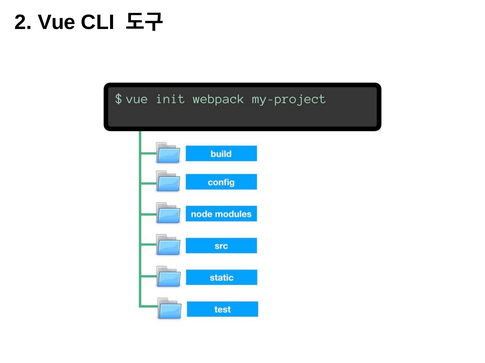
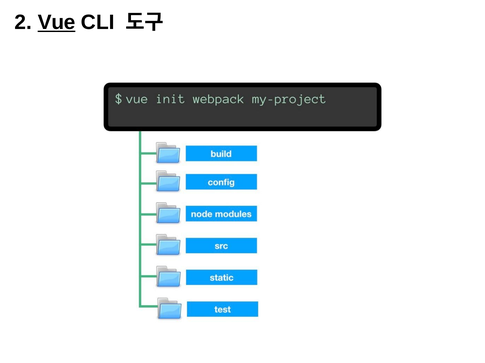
Vue underline: none -> present (57, 22)
